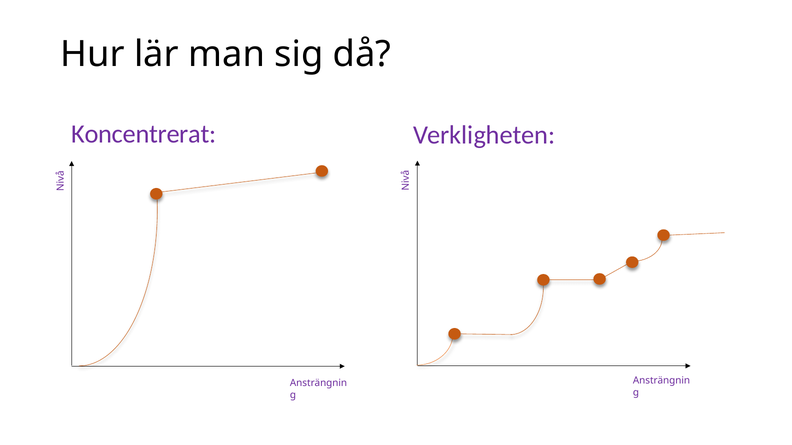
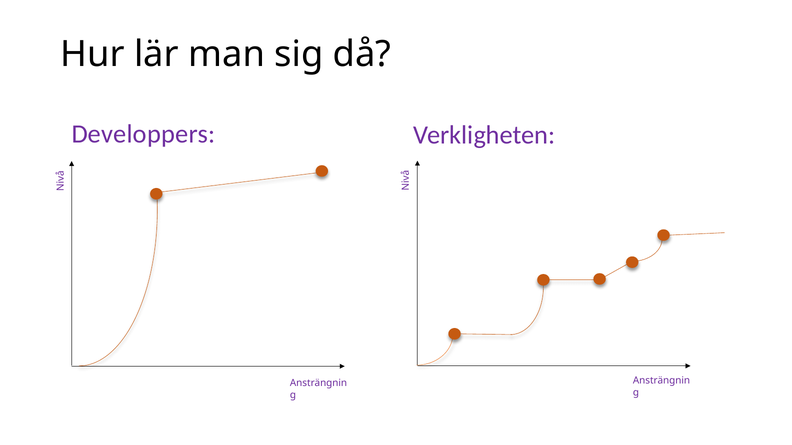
Koncentrerat: Koncentrerat -> Developpers (144, 134)
